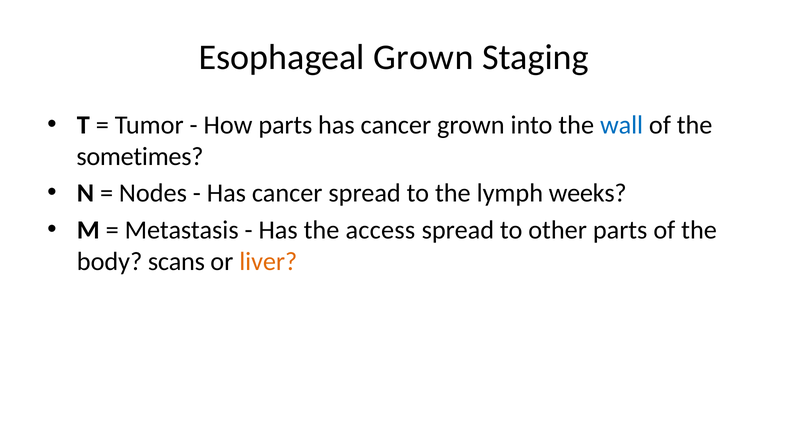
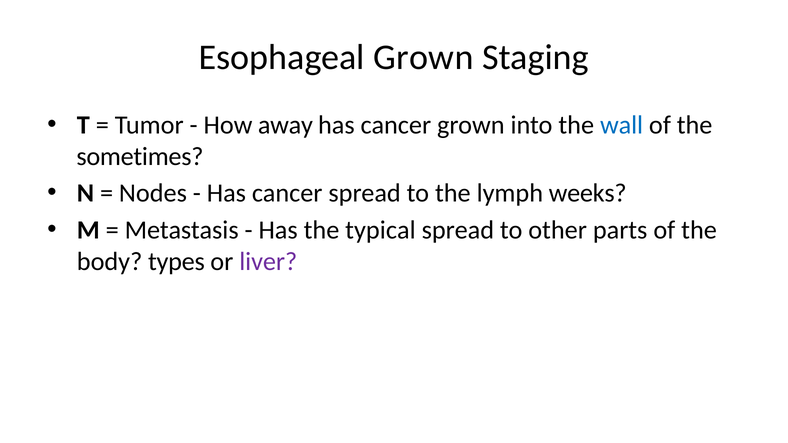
How parts: parts -> away (285, 125)
access: access -> typical (380, 230)
scans: scans -> types (176, 262)
liver colour: orange -> purple (268, 262)
